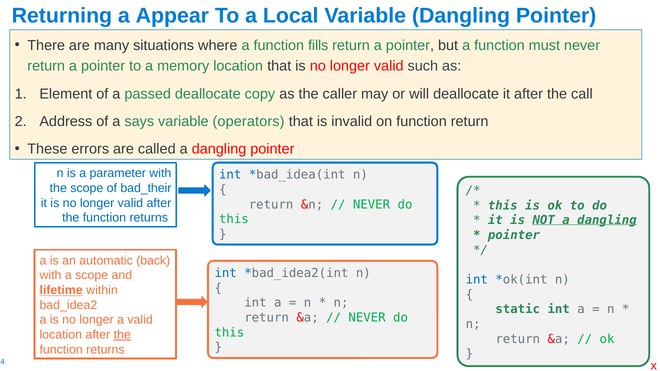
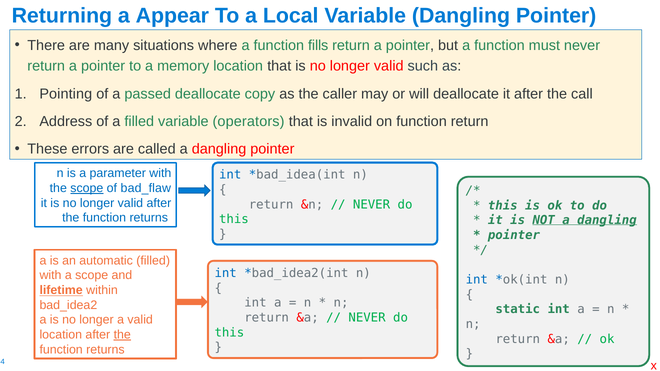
Element: Element -> Pointing (66, 94)
a says: says -> filled (139, 122)
scope underline: none -> present (87, 188)
bad_their: bad_their -> bad_flaw (146, 188)
automatic back: back -> filled (153, 261)
